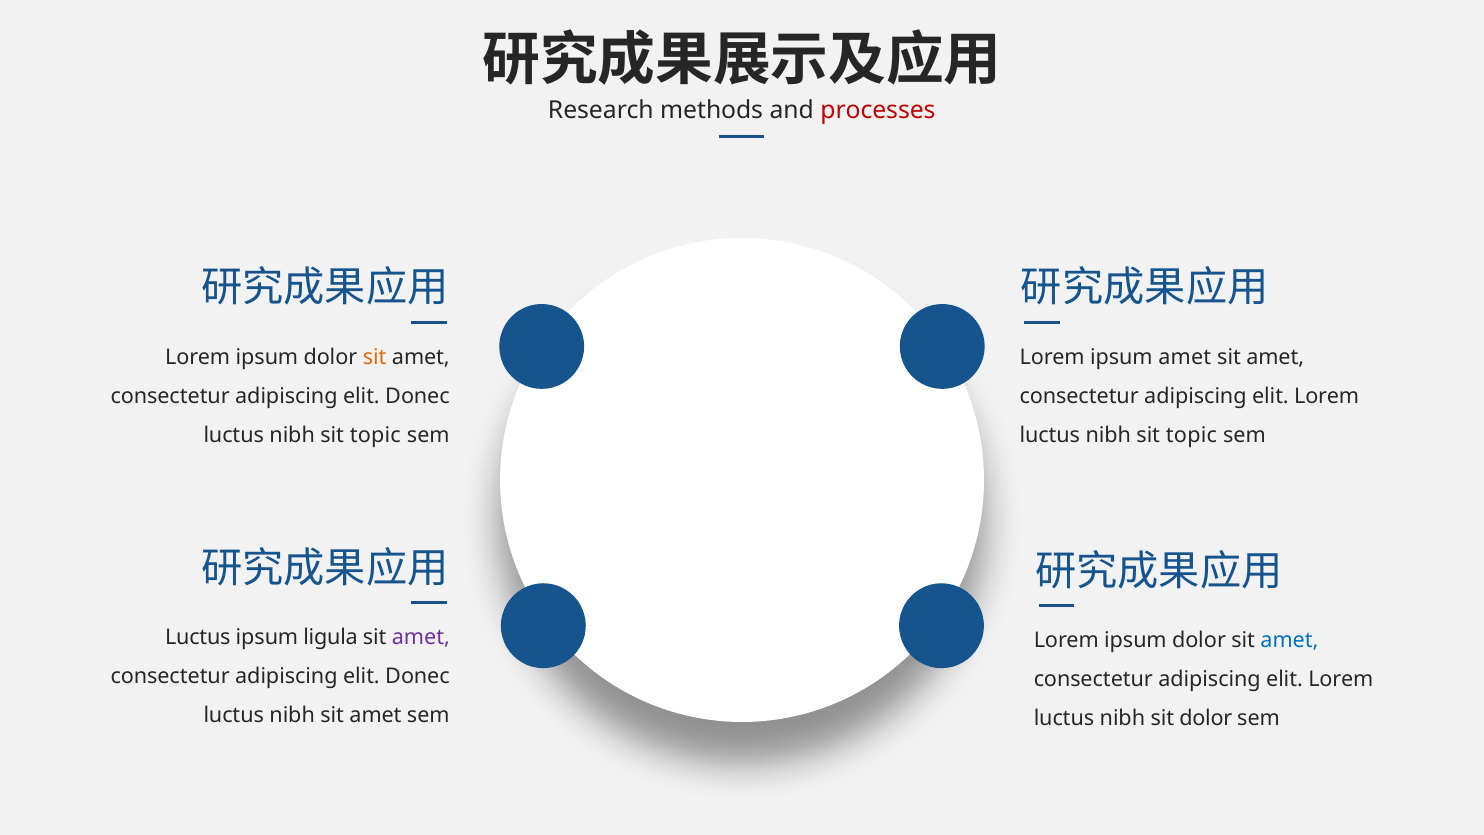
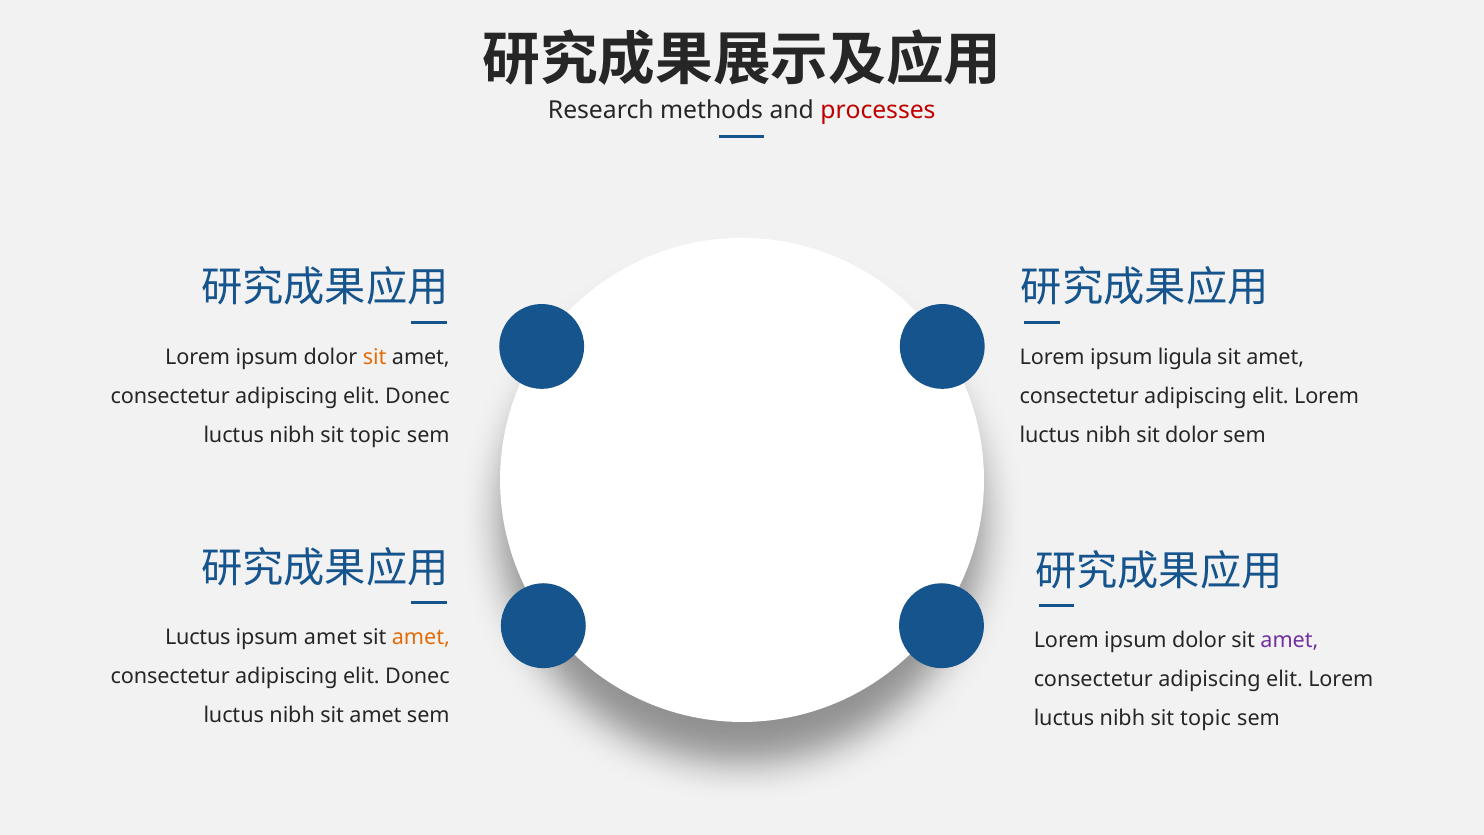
ipsum amet: amet -> ligula (1185, 357)
topic: topic -> dolor (1192, 435)
ipsum ligula: ligula -> amet (330, 637)
amet colour: purple -> orange (421, 637)
amet colour: blue -> purple (1289, 640)
dolor: dolor -> topic (1206, 718)
